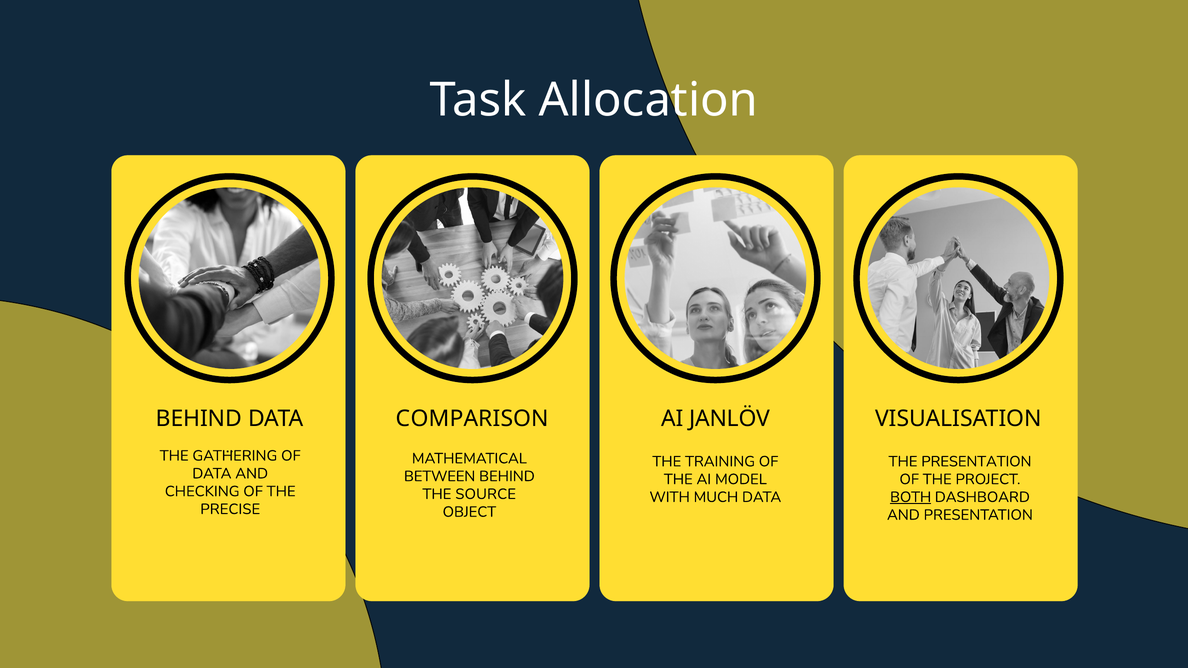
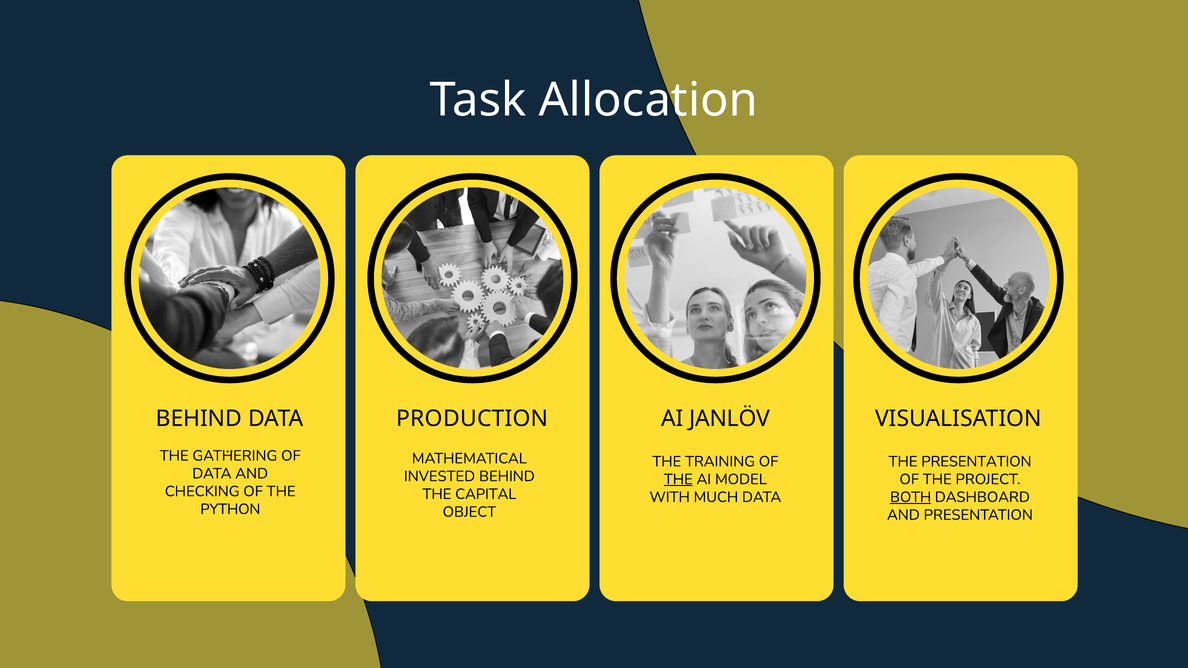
COMPARISON: COMPARISON -> PRODUCTION (472, 419)
BETWEEN: BETWEEN -> INVESTED (440, 476)
THE underline: none -> present (678, 479)
SOURCE: SOURCE -> CAPITAL (486, 494)
PRECISE: PRECISE -> PYTHON (230, 509)
